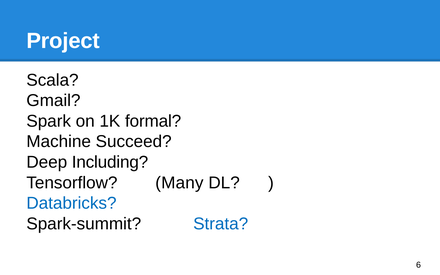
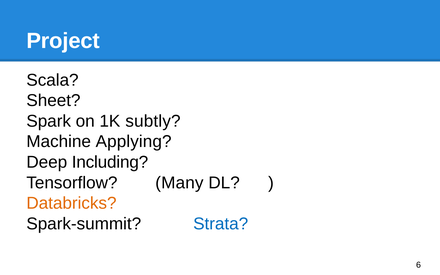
Gmail: Gmail -> Sheet (53, 101)
formal: formal -> subtly (153, 121)
Succeed: Succeed -> Applying (134, 142)
Databricks colour: blue -> orange (71, 203)
